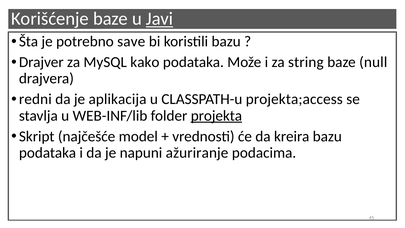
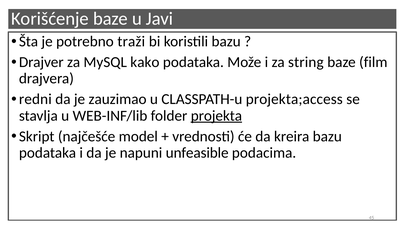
Javi underline: present -> none (160, 19)
save: save -> traži (131, 42)
null: null -> film (373, 62)
aplikacija: aplikacija -> zauzimao (118, 99)
ažuriranje: ažuriranje -> unfeasible (197, 153)
